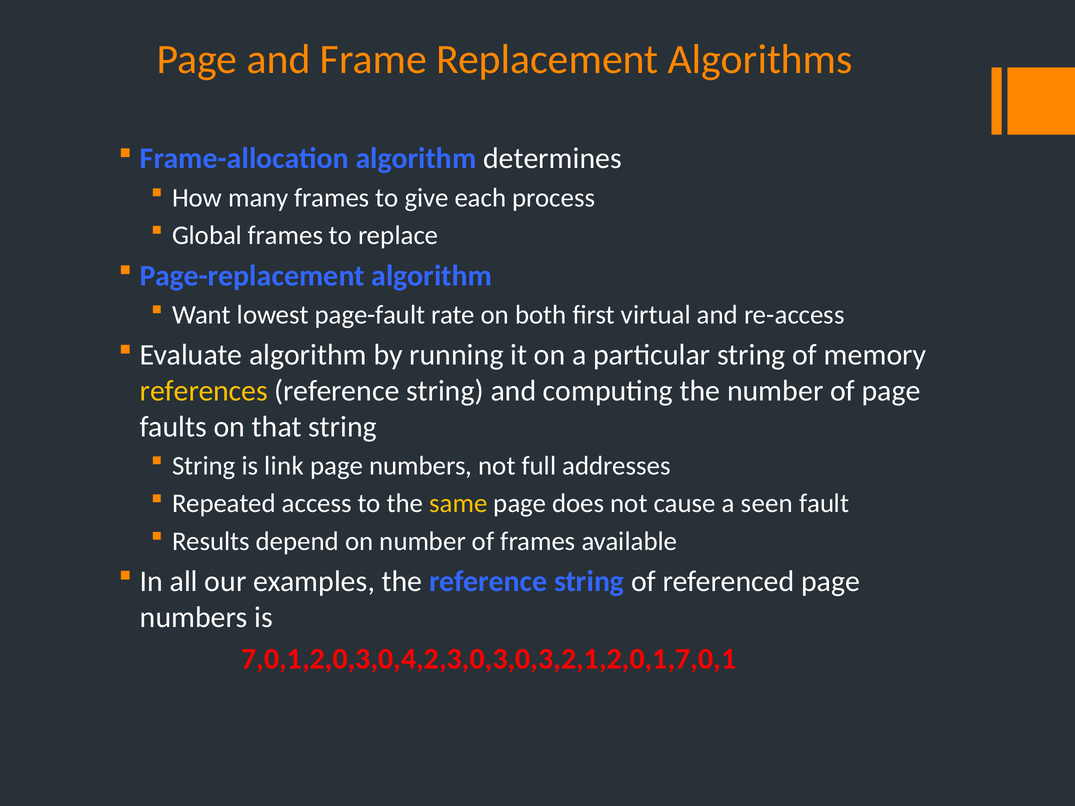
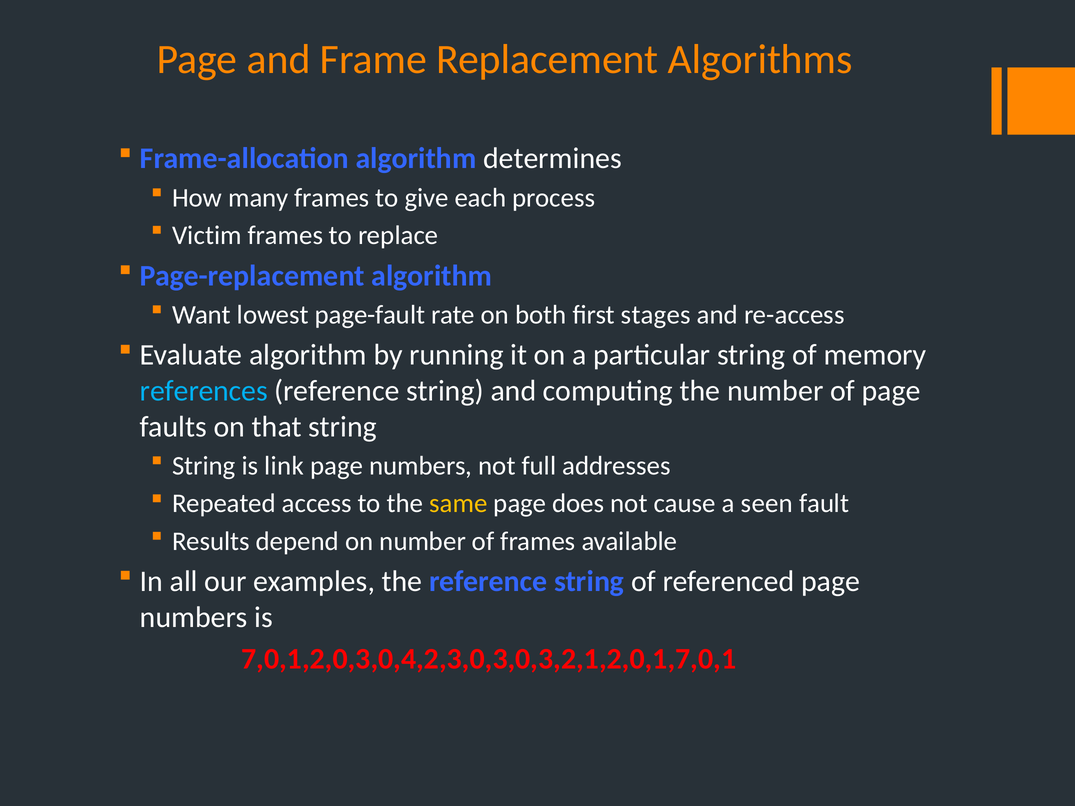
Global: Global -> Victim (207, 236)
virtual: virtual -> stages (656, 315)
references colour: yellow -> light blue (204, 391)
